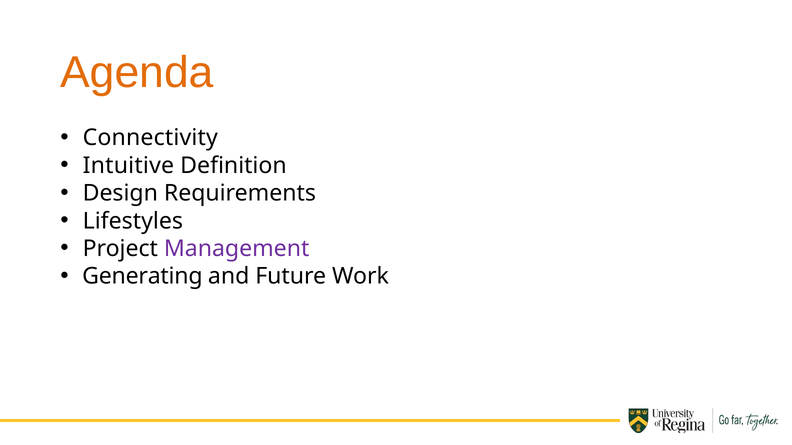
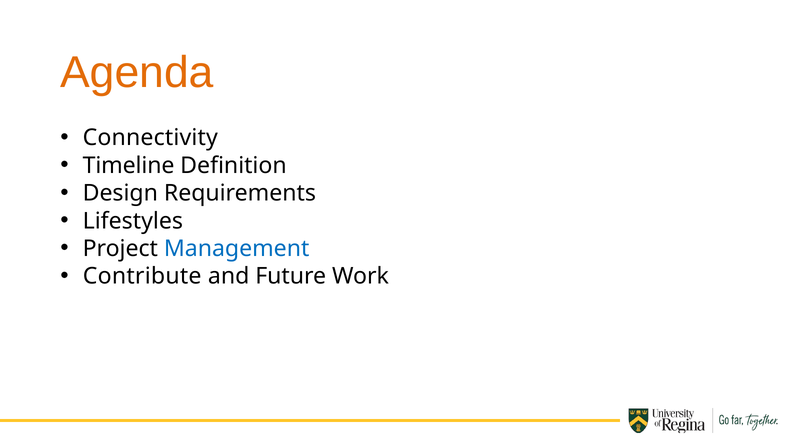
Intuitive: Intuitive -> Timeline (129, 166)
Management colour: purple -> blue (237, 249)
Generating: Generating -> Contribute (142, 277)
